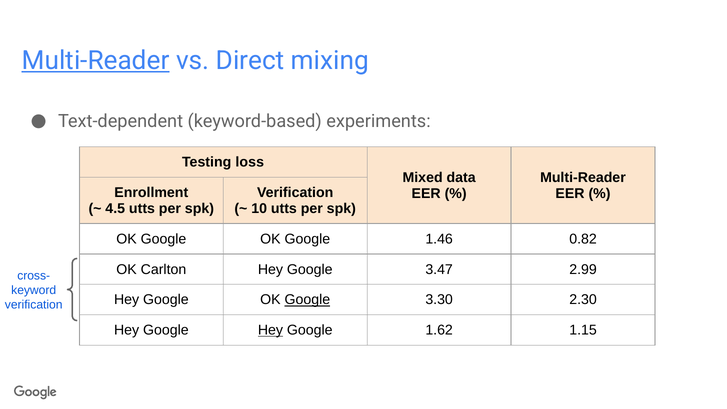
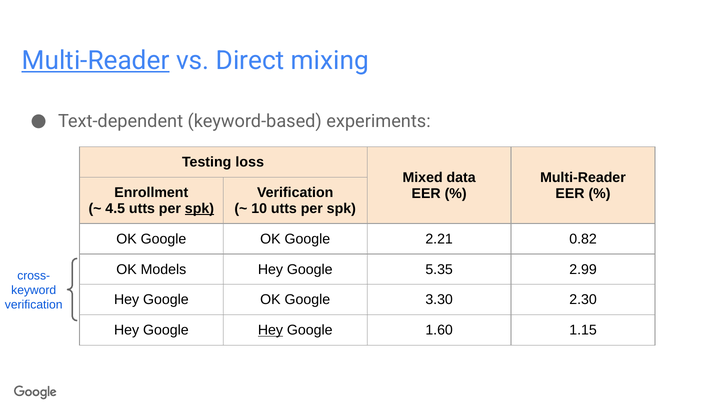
spk underline: none -> present (199, 209)
1.46: 1.46 -> 2.21 (439, 239)
Carlton: Carlton -> Models (163, 269)
3.47: 3.47 -> 5.35 (439, 269)
Google underline: present -> none (307, 300)
1.62: 1.62 -> 1.60 (439, 330)
